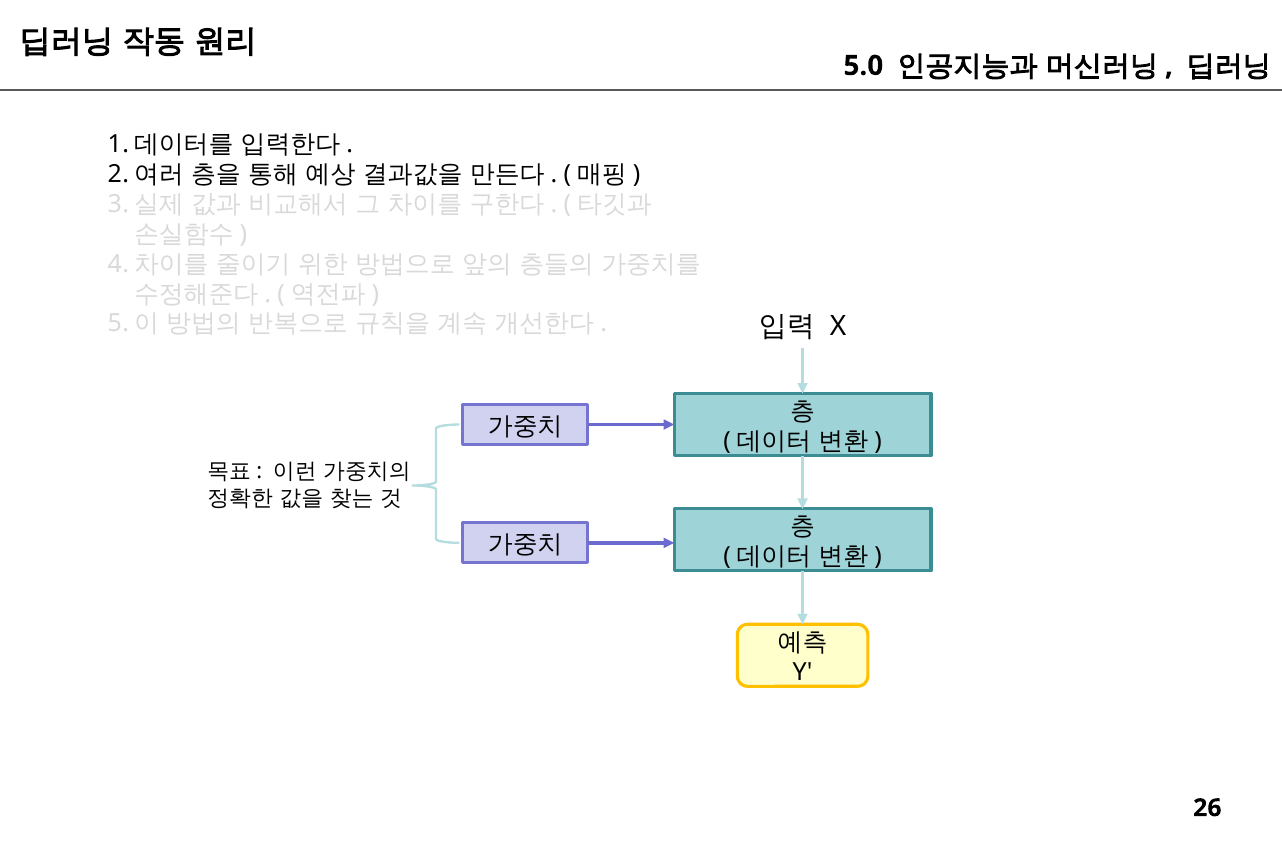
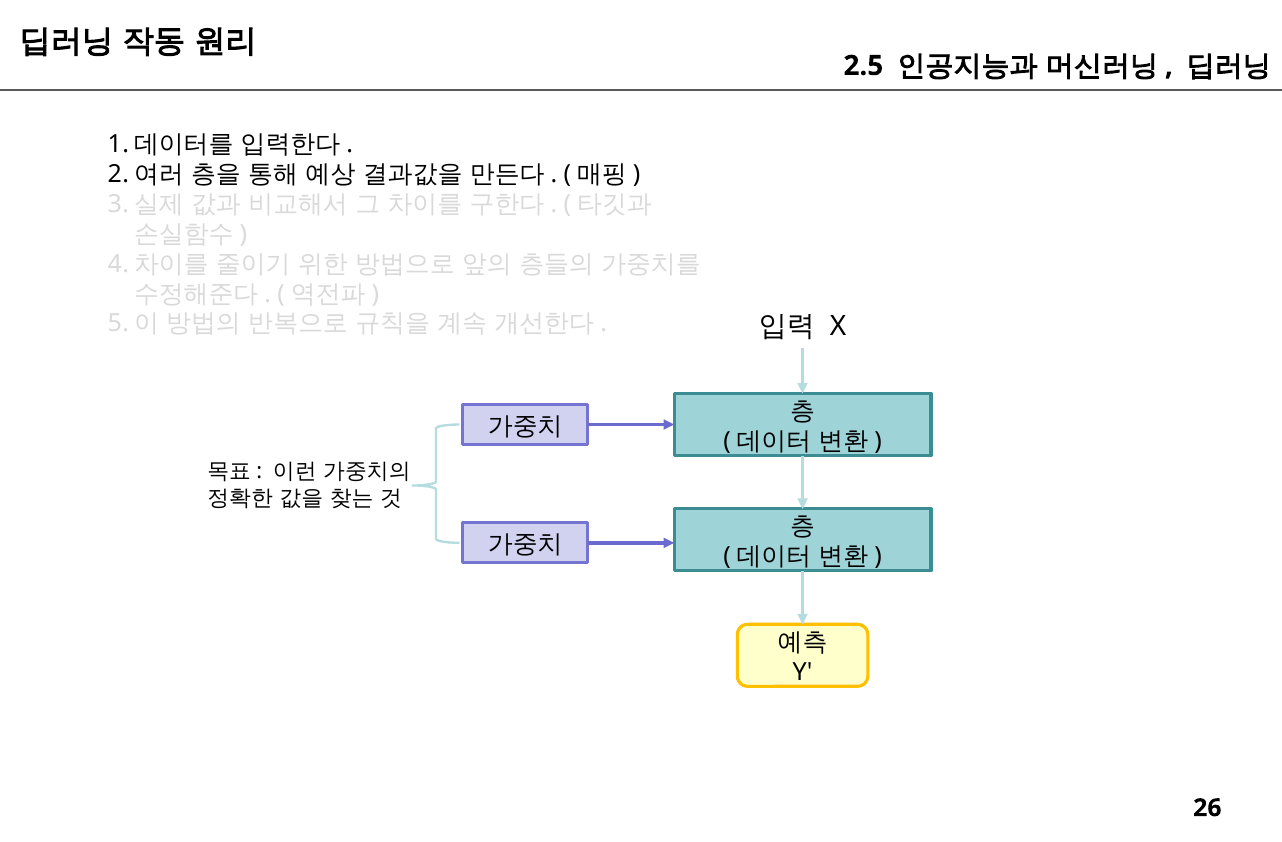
5.0: 5.0 -> 2.5 (863, 66)
